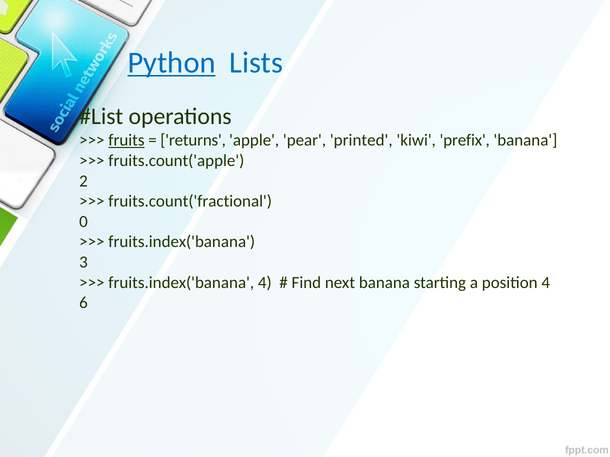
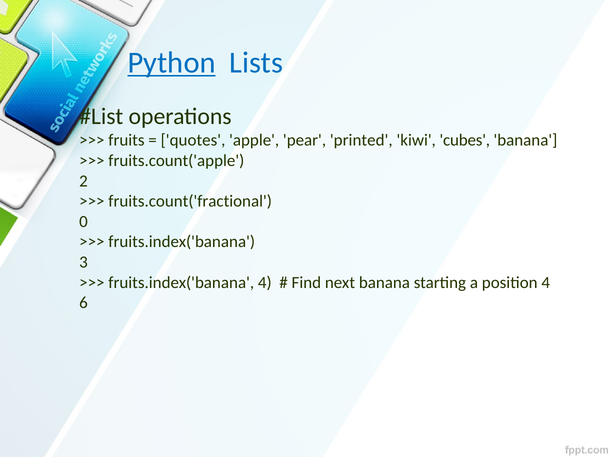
fruits underline: present -> none (126, 140)
returns: returns -> quotes (193, 140)
prefix: prefix -> cubes (465, 140)
